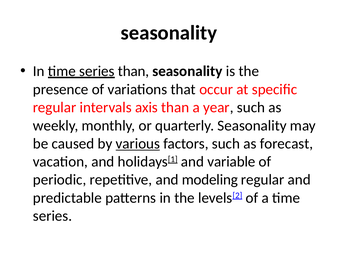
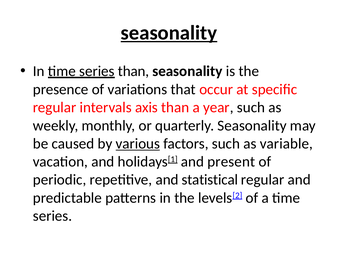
seasonality underline: none -> present (169, 33)
forecast: forecast -> variable (286, 143)
variable: variable -> present (231, 161)
modeling: modeling -> statistical (210, 179)
